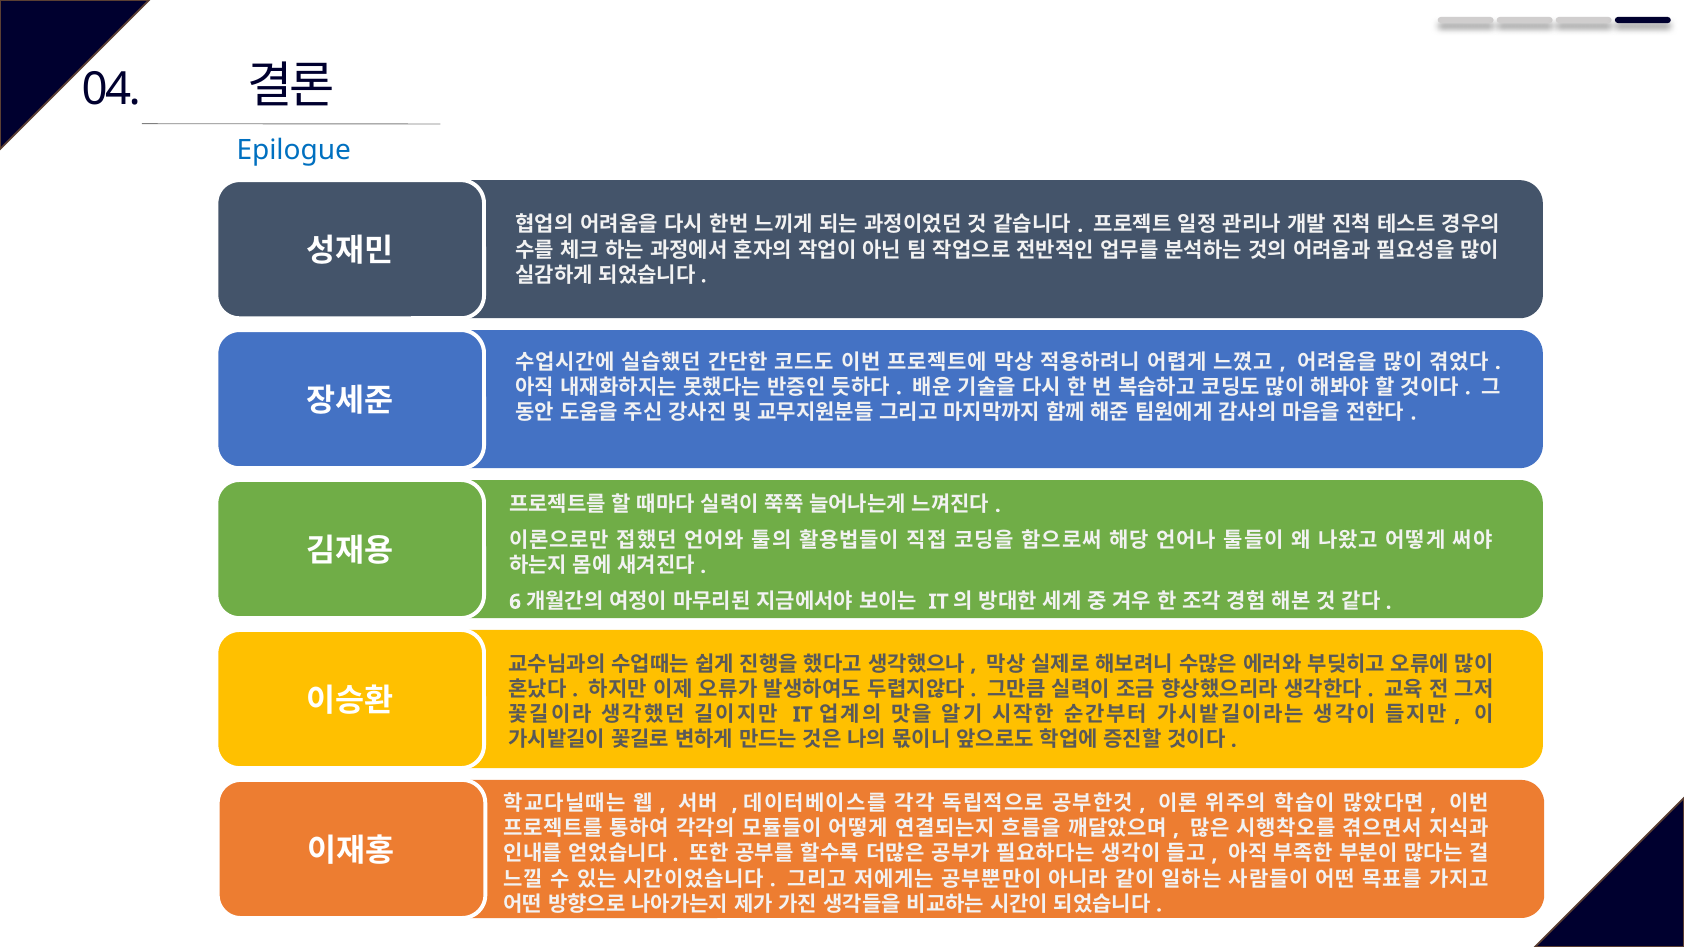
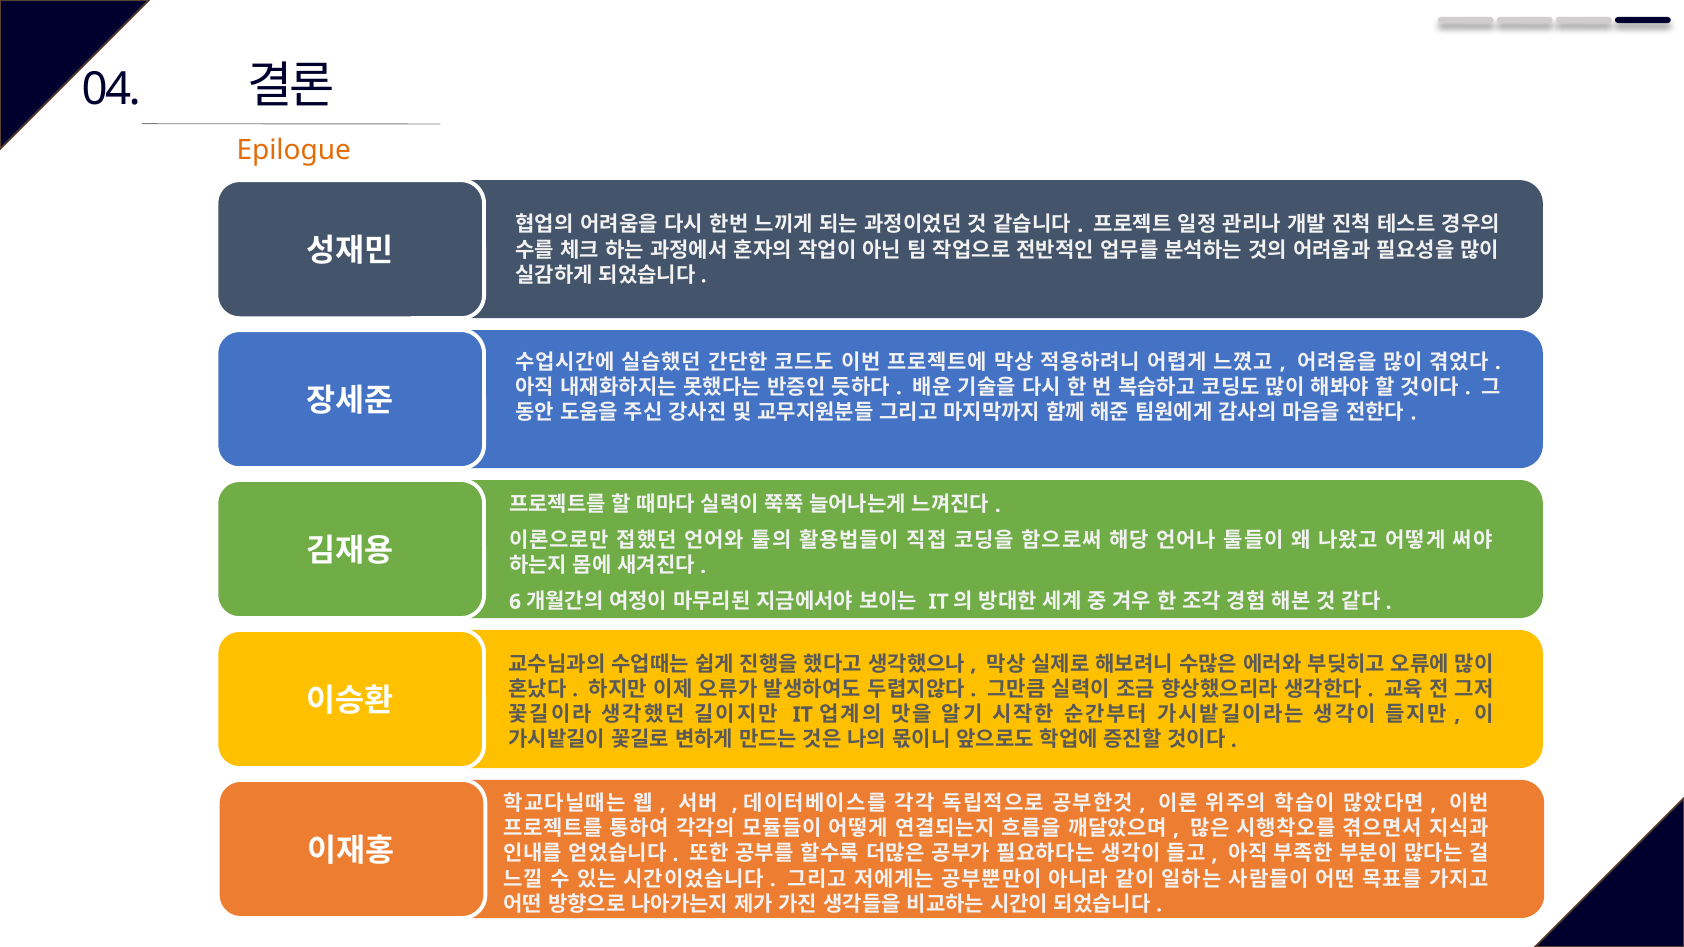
Epilogue colour: blue -> orange (294, 151)
